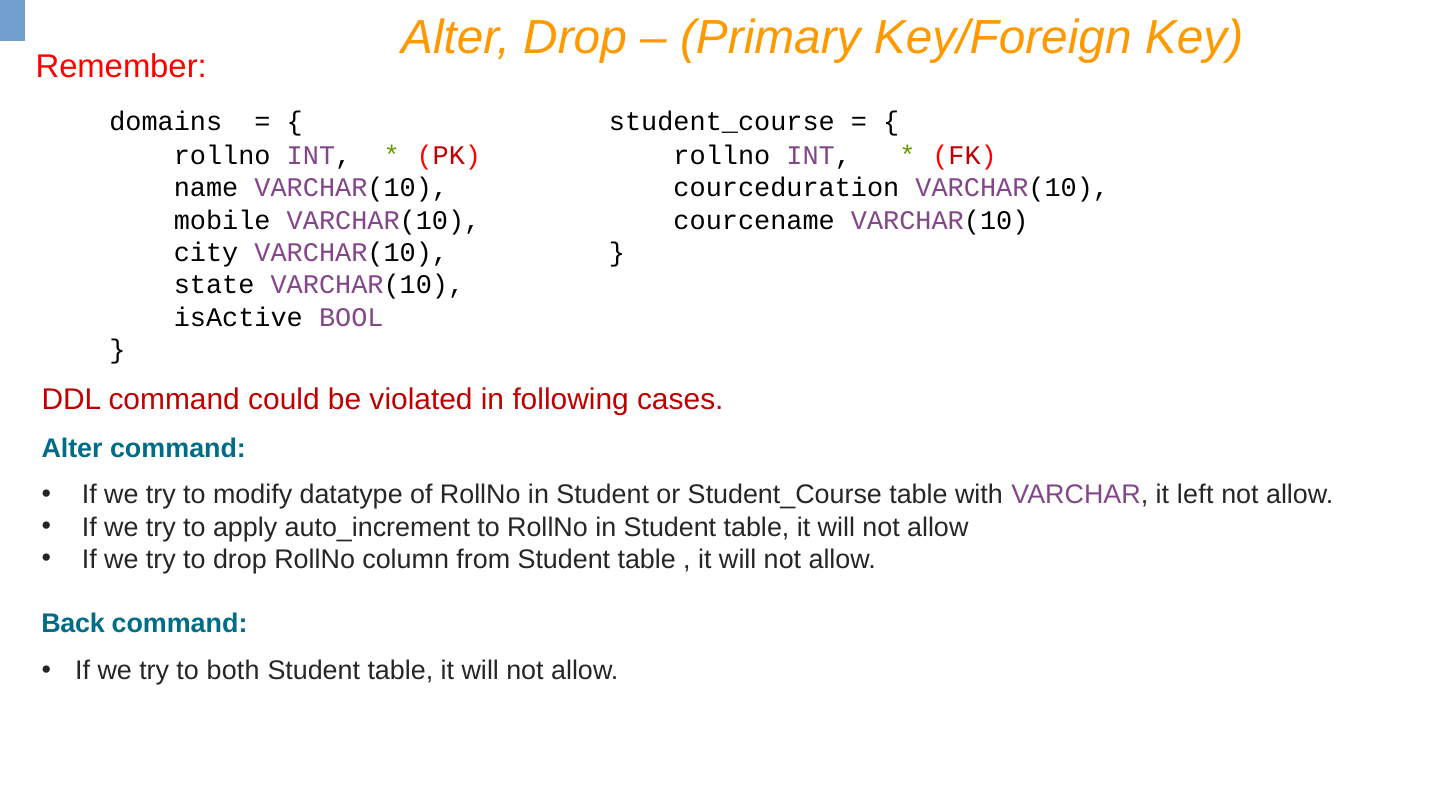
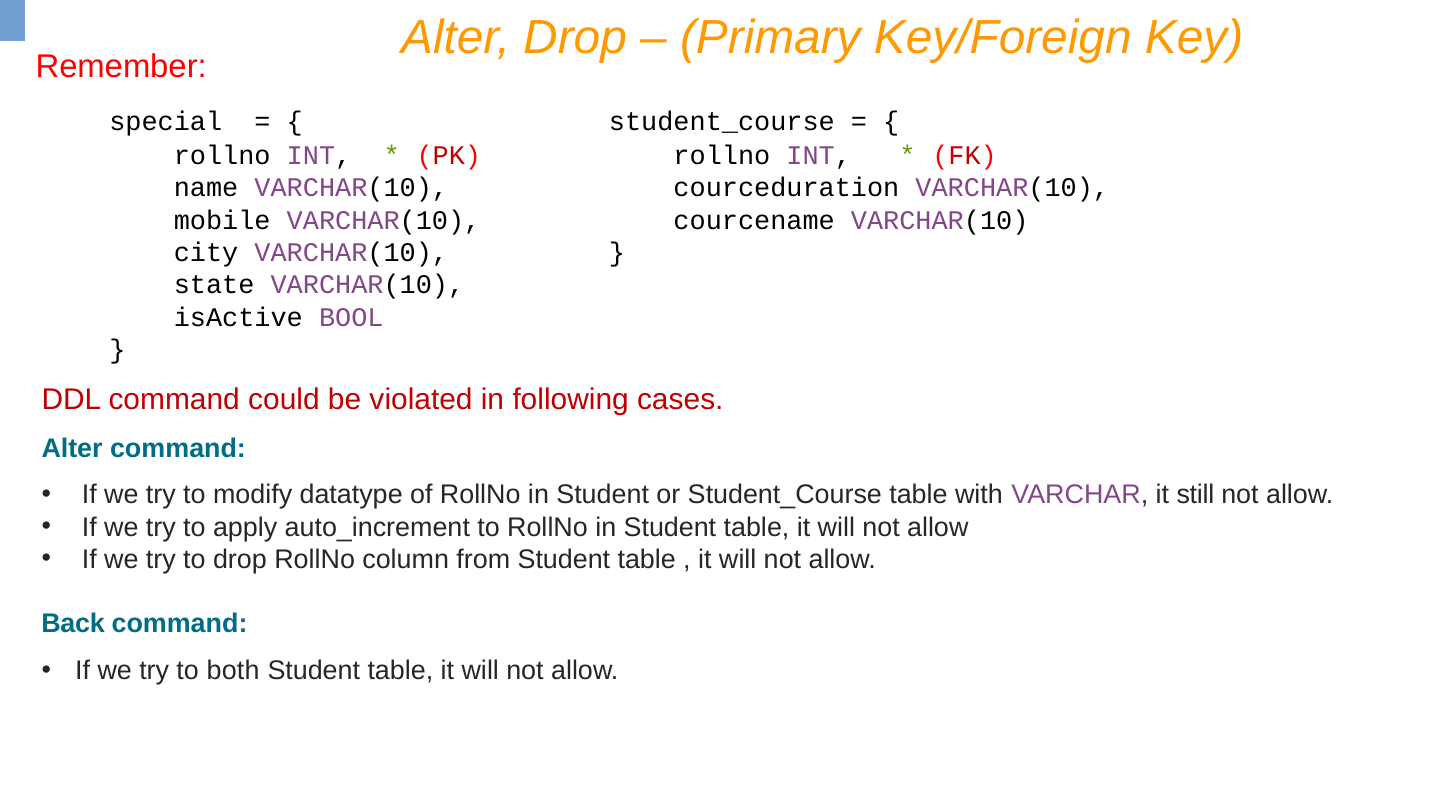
domains: domains -> special (166, 122)
left: left -> still (1195, 495)
